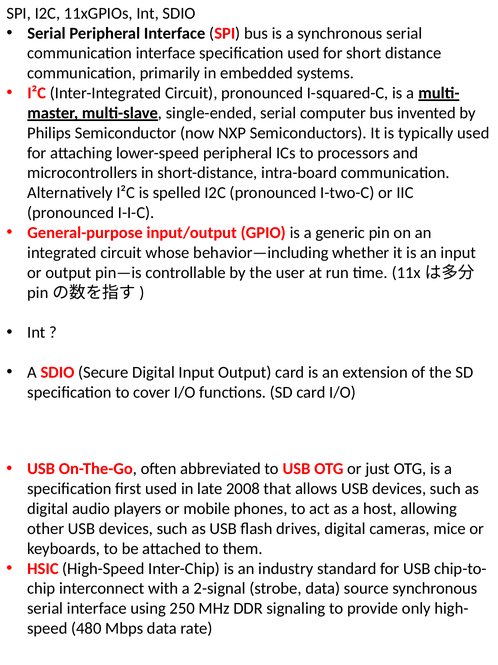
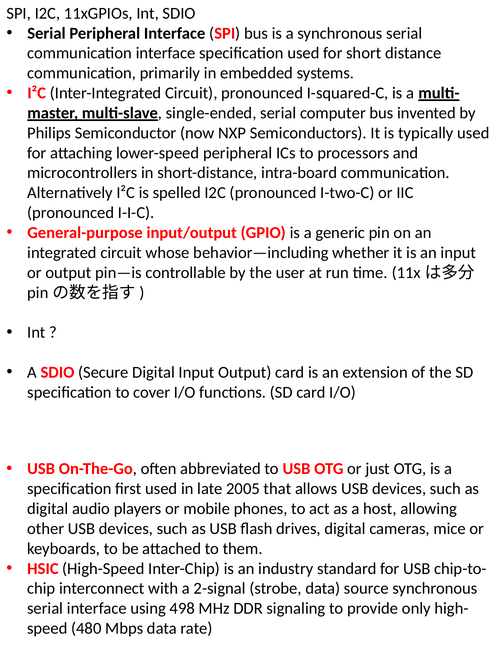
2008: 2008 -> 2005 (243, 488)
250: 250 -> 498 (182, 608)
